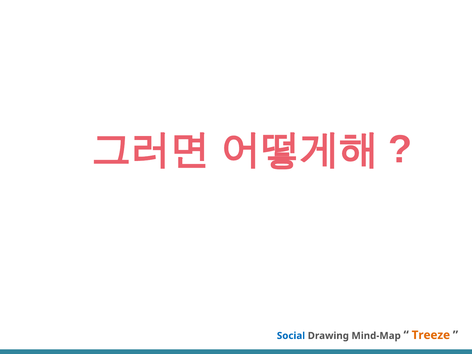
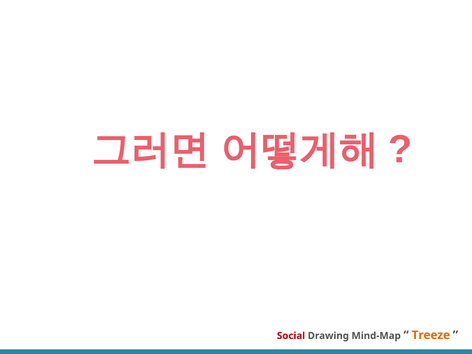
Social colour: blue -> red (291, 336)
